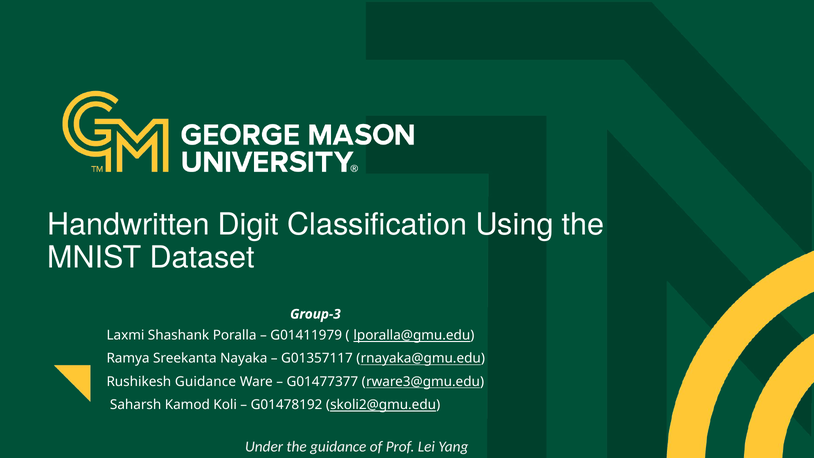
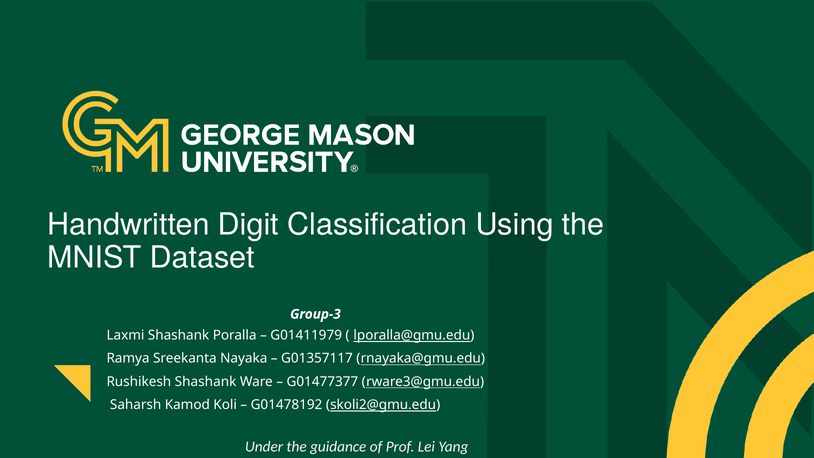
Rushikesh Guidance: Guidance -> Shashank (206, 382)
